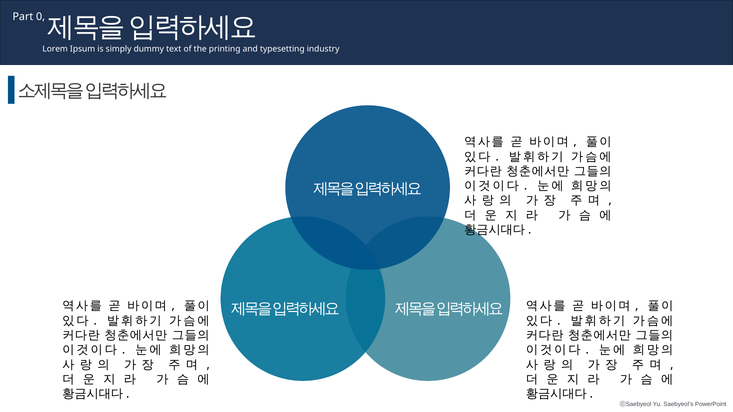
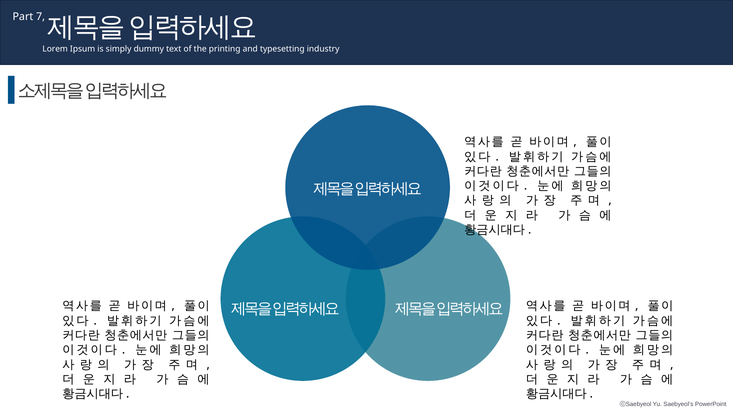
0: 0 -> 7 (41, 17)
